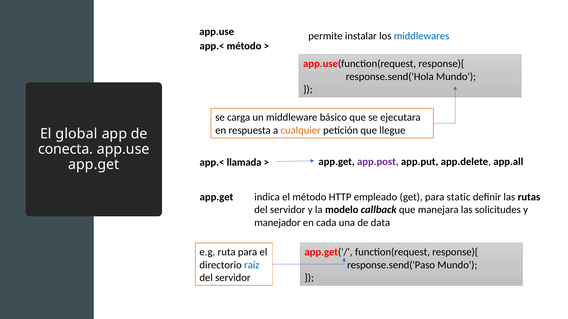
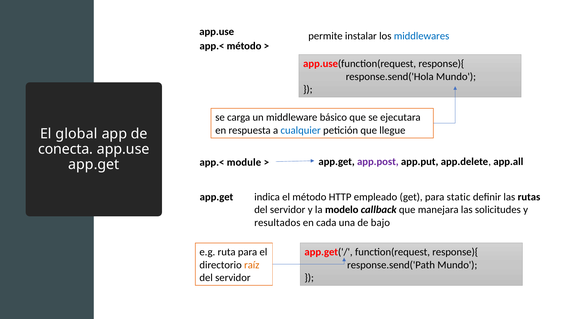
cualquier colour: orange -> blue (301, 130)
llamada: llamada -> module (244, 163)
manejador: manejador -> resultados (277, 223)
data: data -> bajo (380, 223)
raíz colour: blue -> orange (252, 265)
response.send('Paso: response.send('Paso -> response.send('Path (391, 265)
